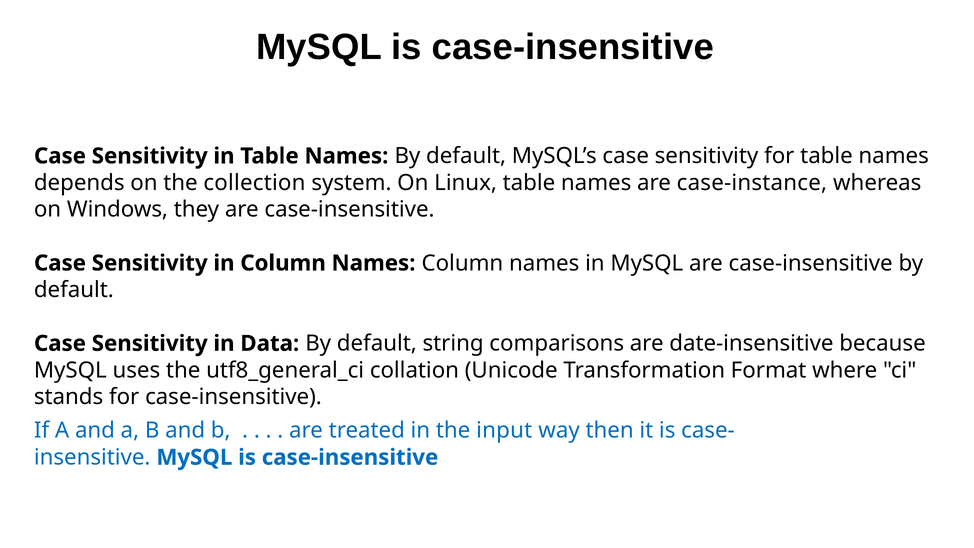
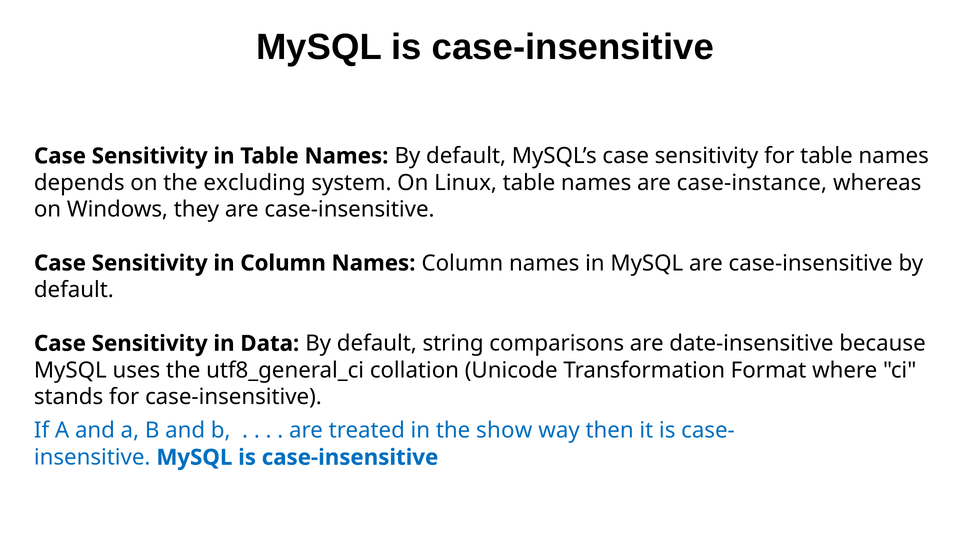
collection: collection -> excluding (255, 183)
input: input -> show (504, 431)
